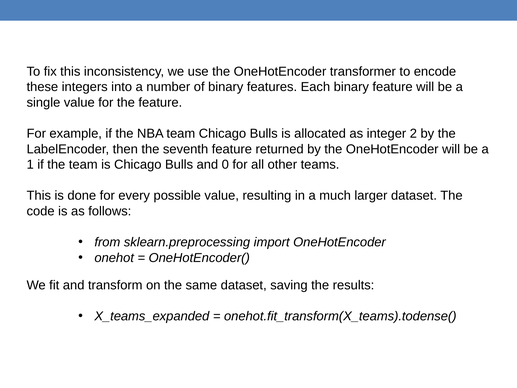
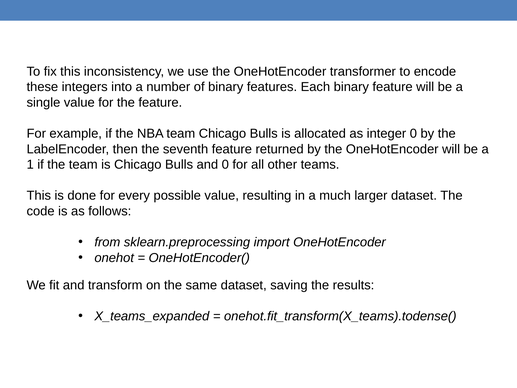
integer 2: 2 -> 0 (413, 134)
